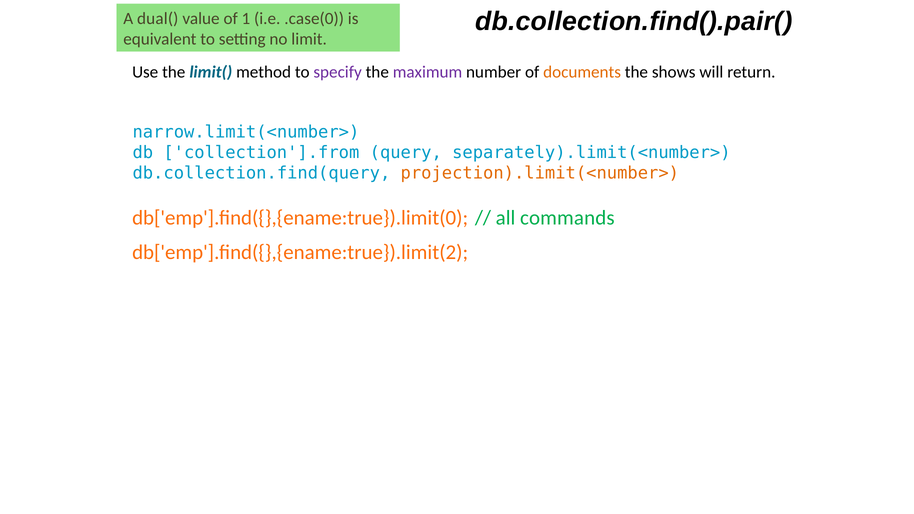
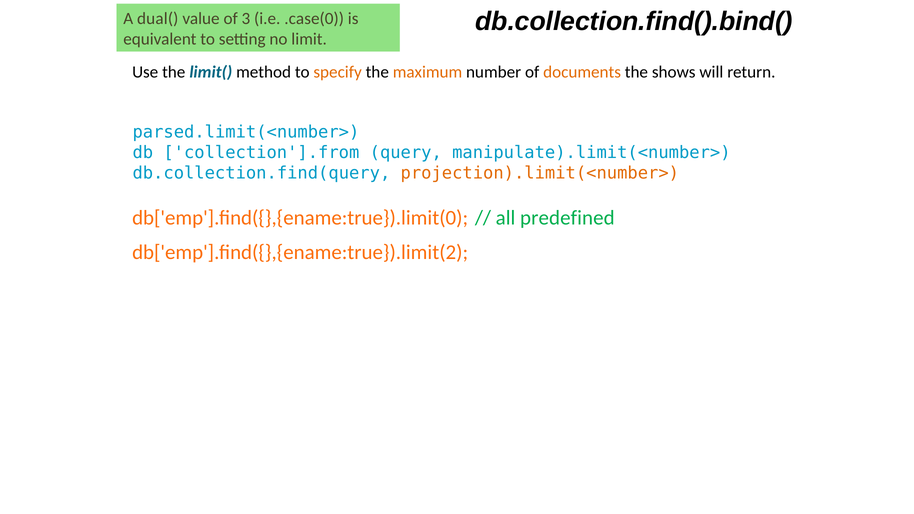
db.collection.find().pair(: db.collection.find().pair( -> db.collection.find().bind( (634, 21)
1: 1 -> 3 (246, 19)
specify colour: purple -> orange (338, 72)
maximum colour: purple -> orange (427, 72)
narrow.limit(<number>: narrow.limit(<number> -> parsed.limit(<number> (246, 132)
separately).limit(<number>: separately).limit(<number> -> manipulate).limit(<number> (591, 153)
commands: commands -> predefined (567, 218)
